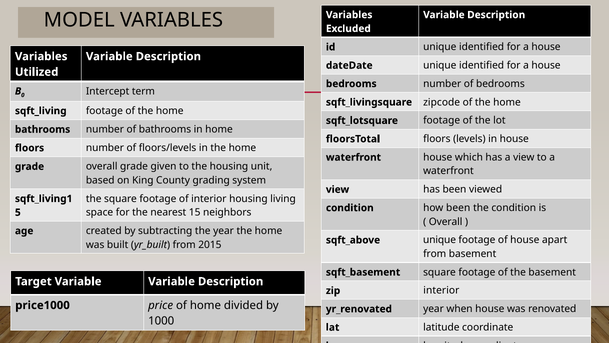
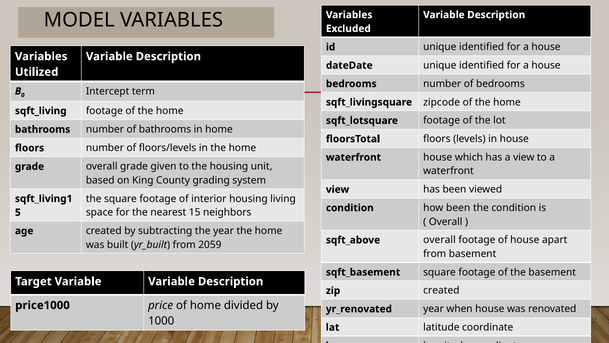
unique: unique -> overall (439, 240)
2015: 2015 -> 2059 (210, 244)
zip interior: interior -> created (441, 290)
